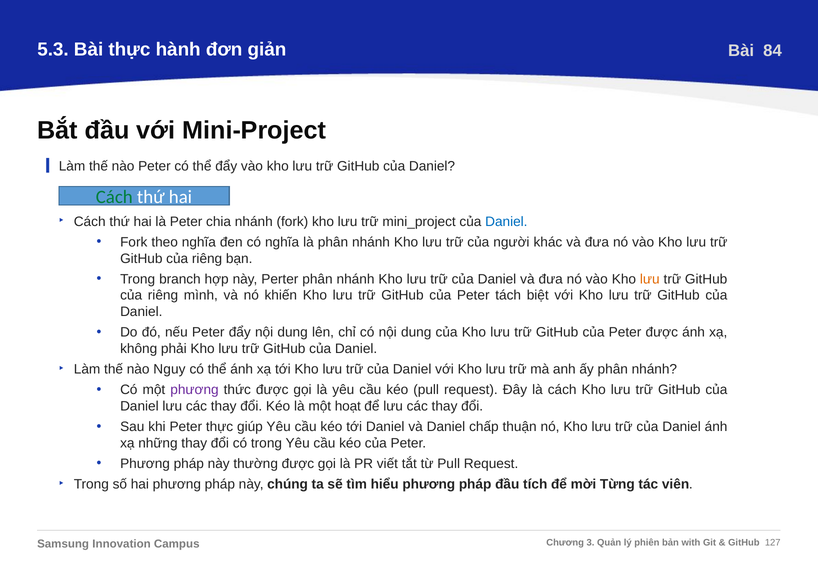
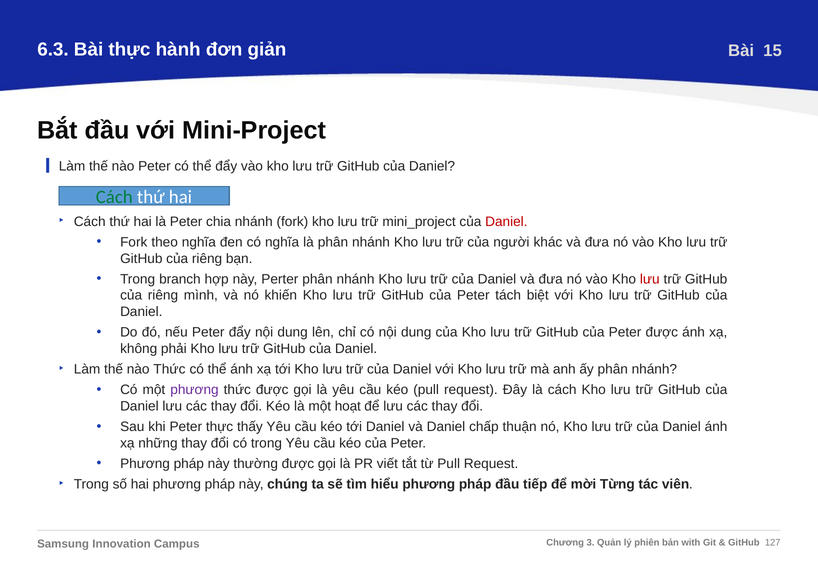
5.3: 5.3 -> 6.3 (53, 50)
84: 84 -> 15 (773, 51)
Daniel colour: blue -> red (506, 222)
lưu colour: orange -> red (650, 279)
nào Nguy: Nguy -> Thức (169, 369)
giúp: giúp -> thấy (250, 427)
tích: tích -> tiếp (535, 485)
